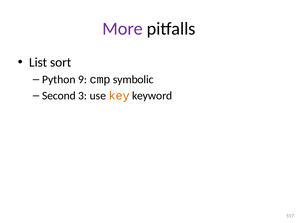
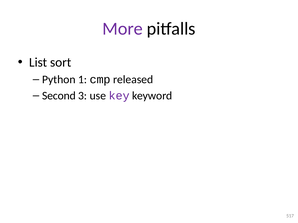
9: 9 -> 1 (83, 80)
symbolic: symbolic -> released (133, 80)
key colour: orange -> purple (119, 96)
